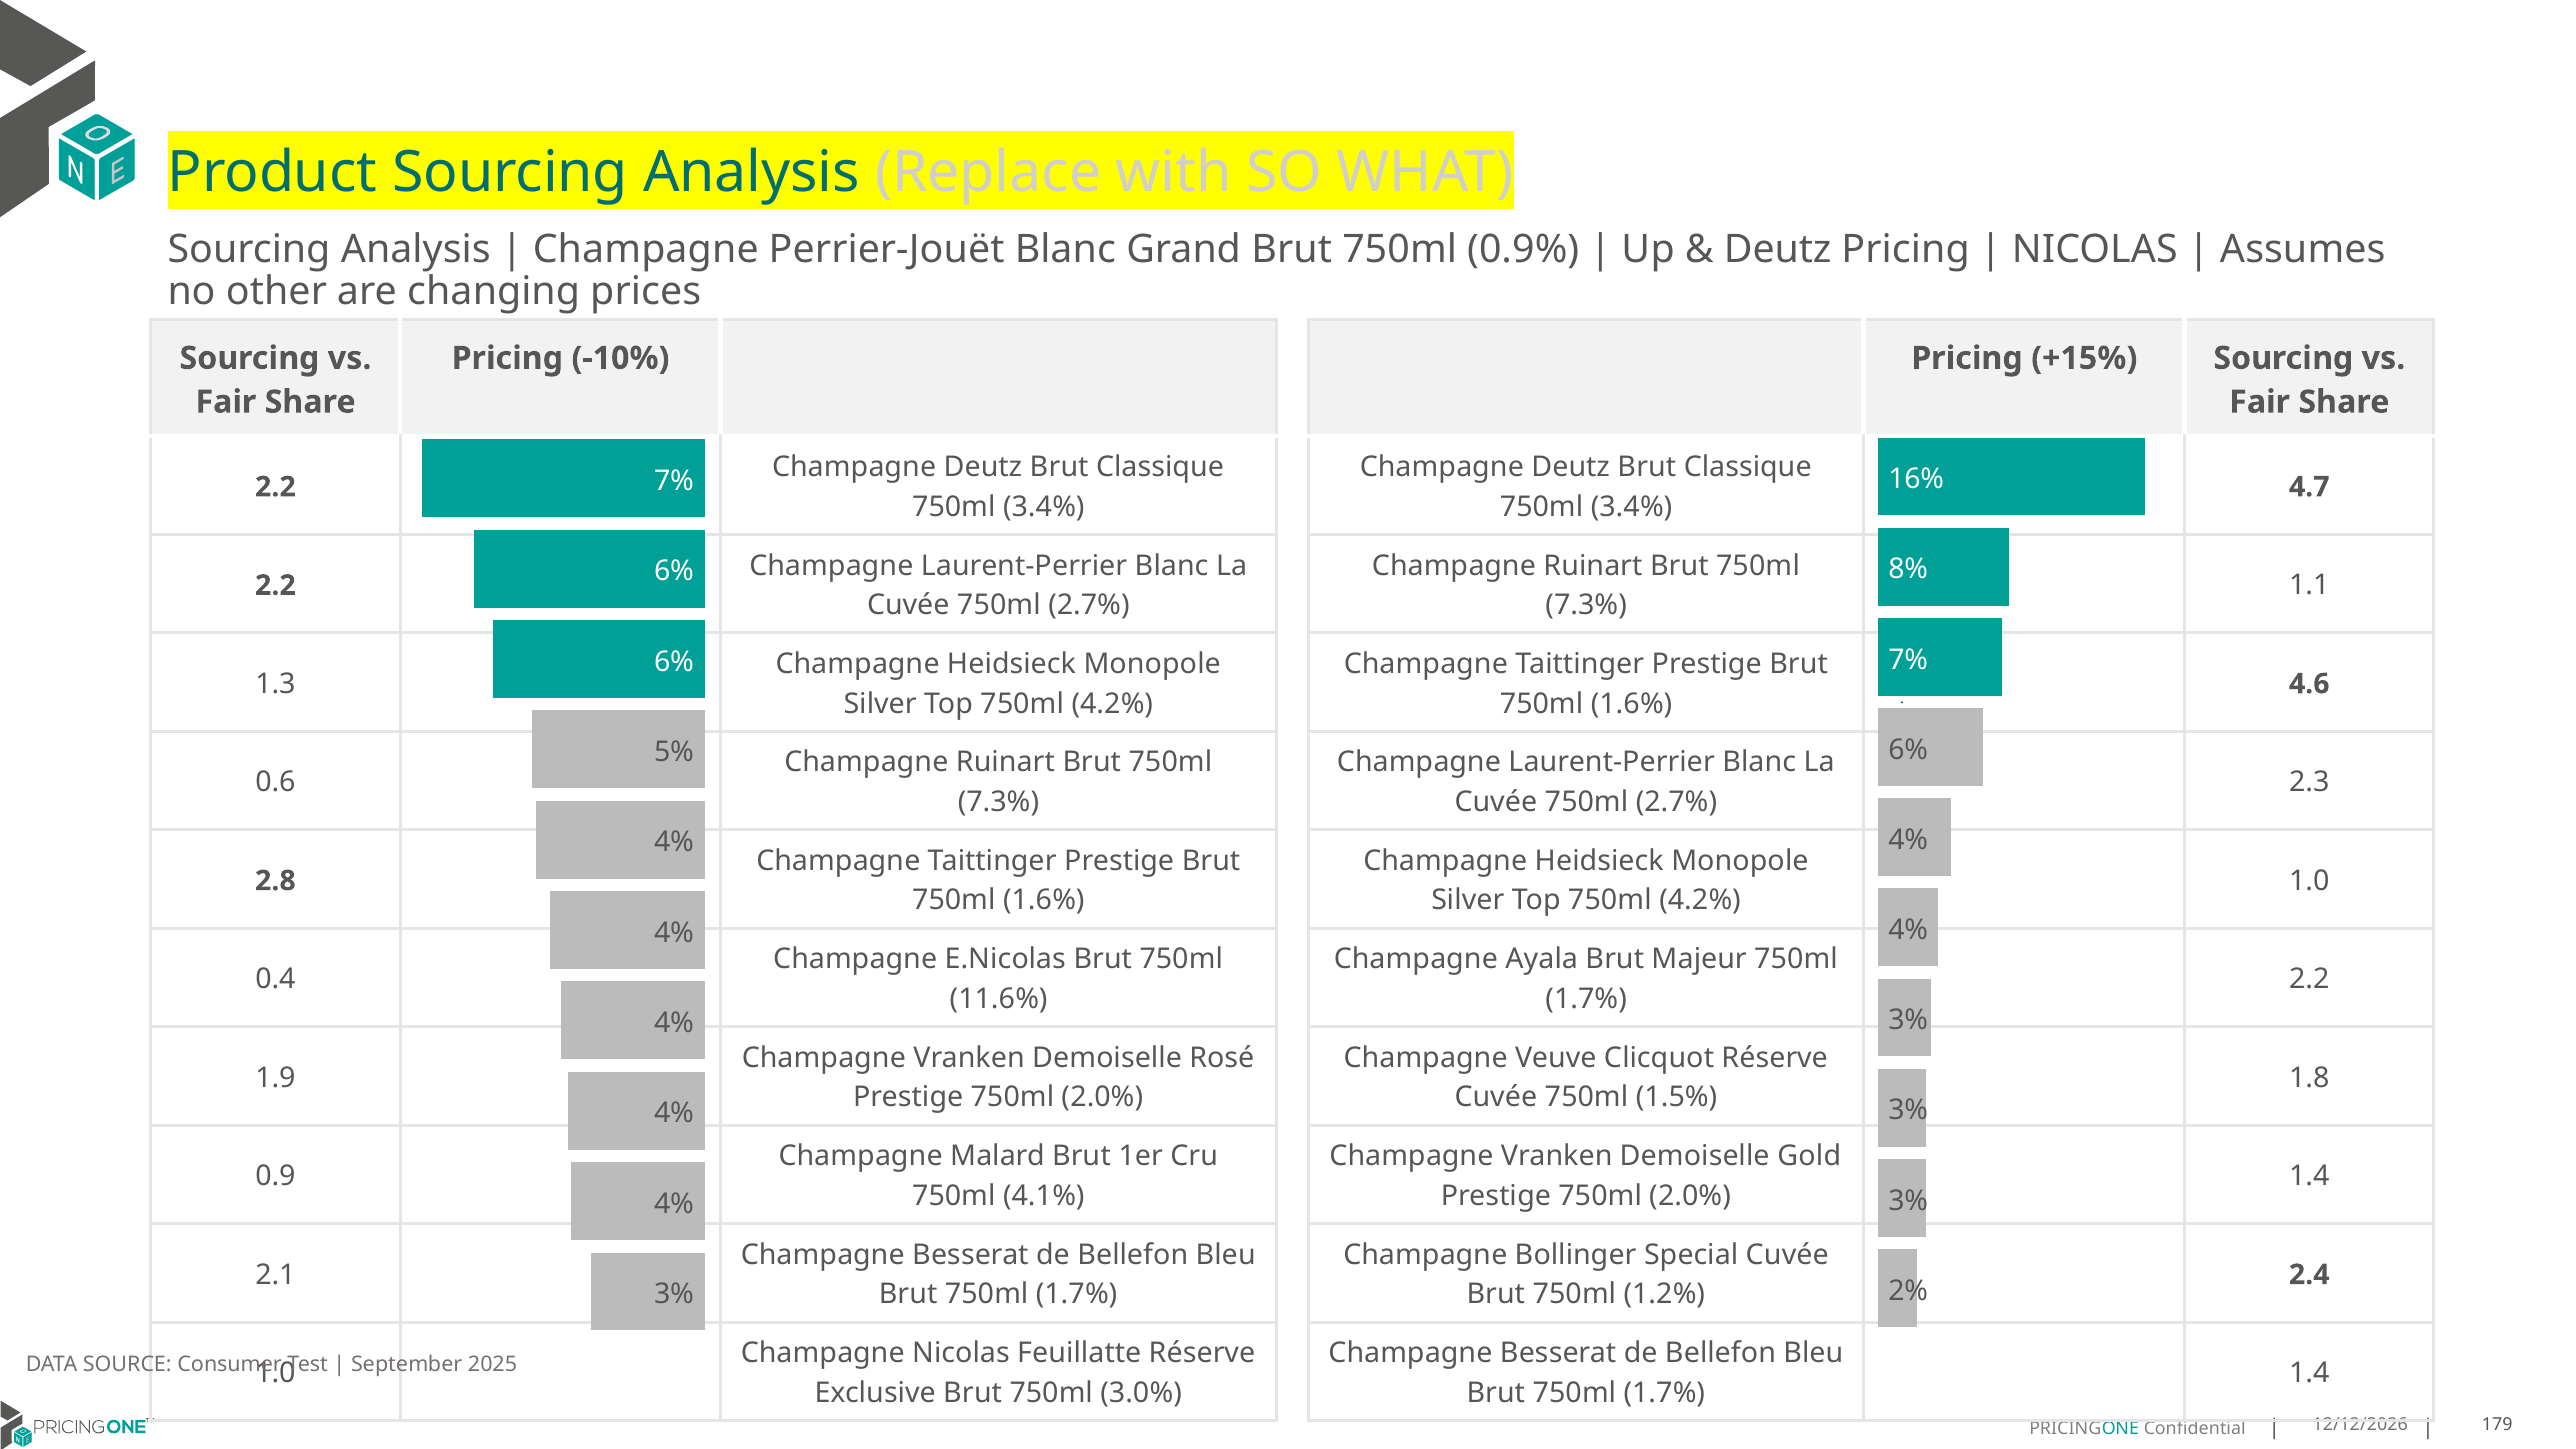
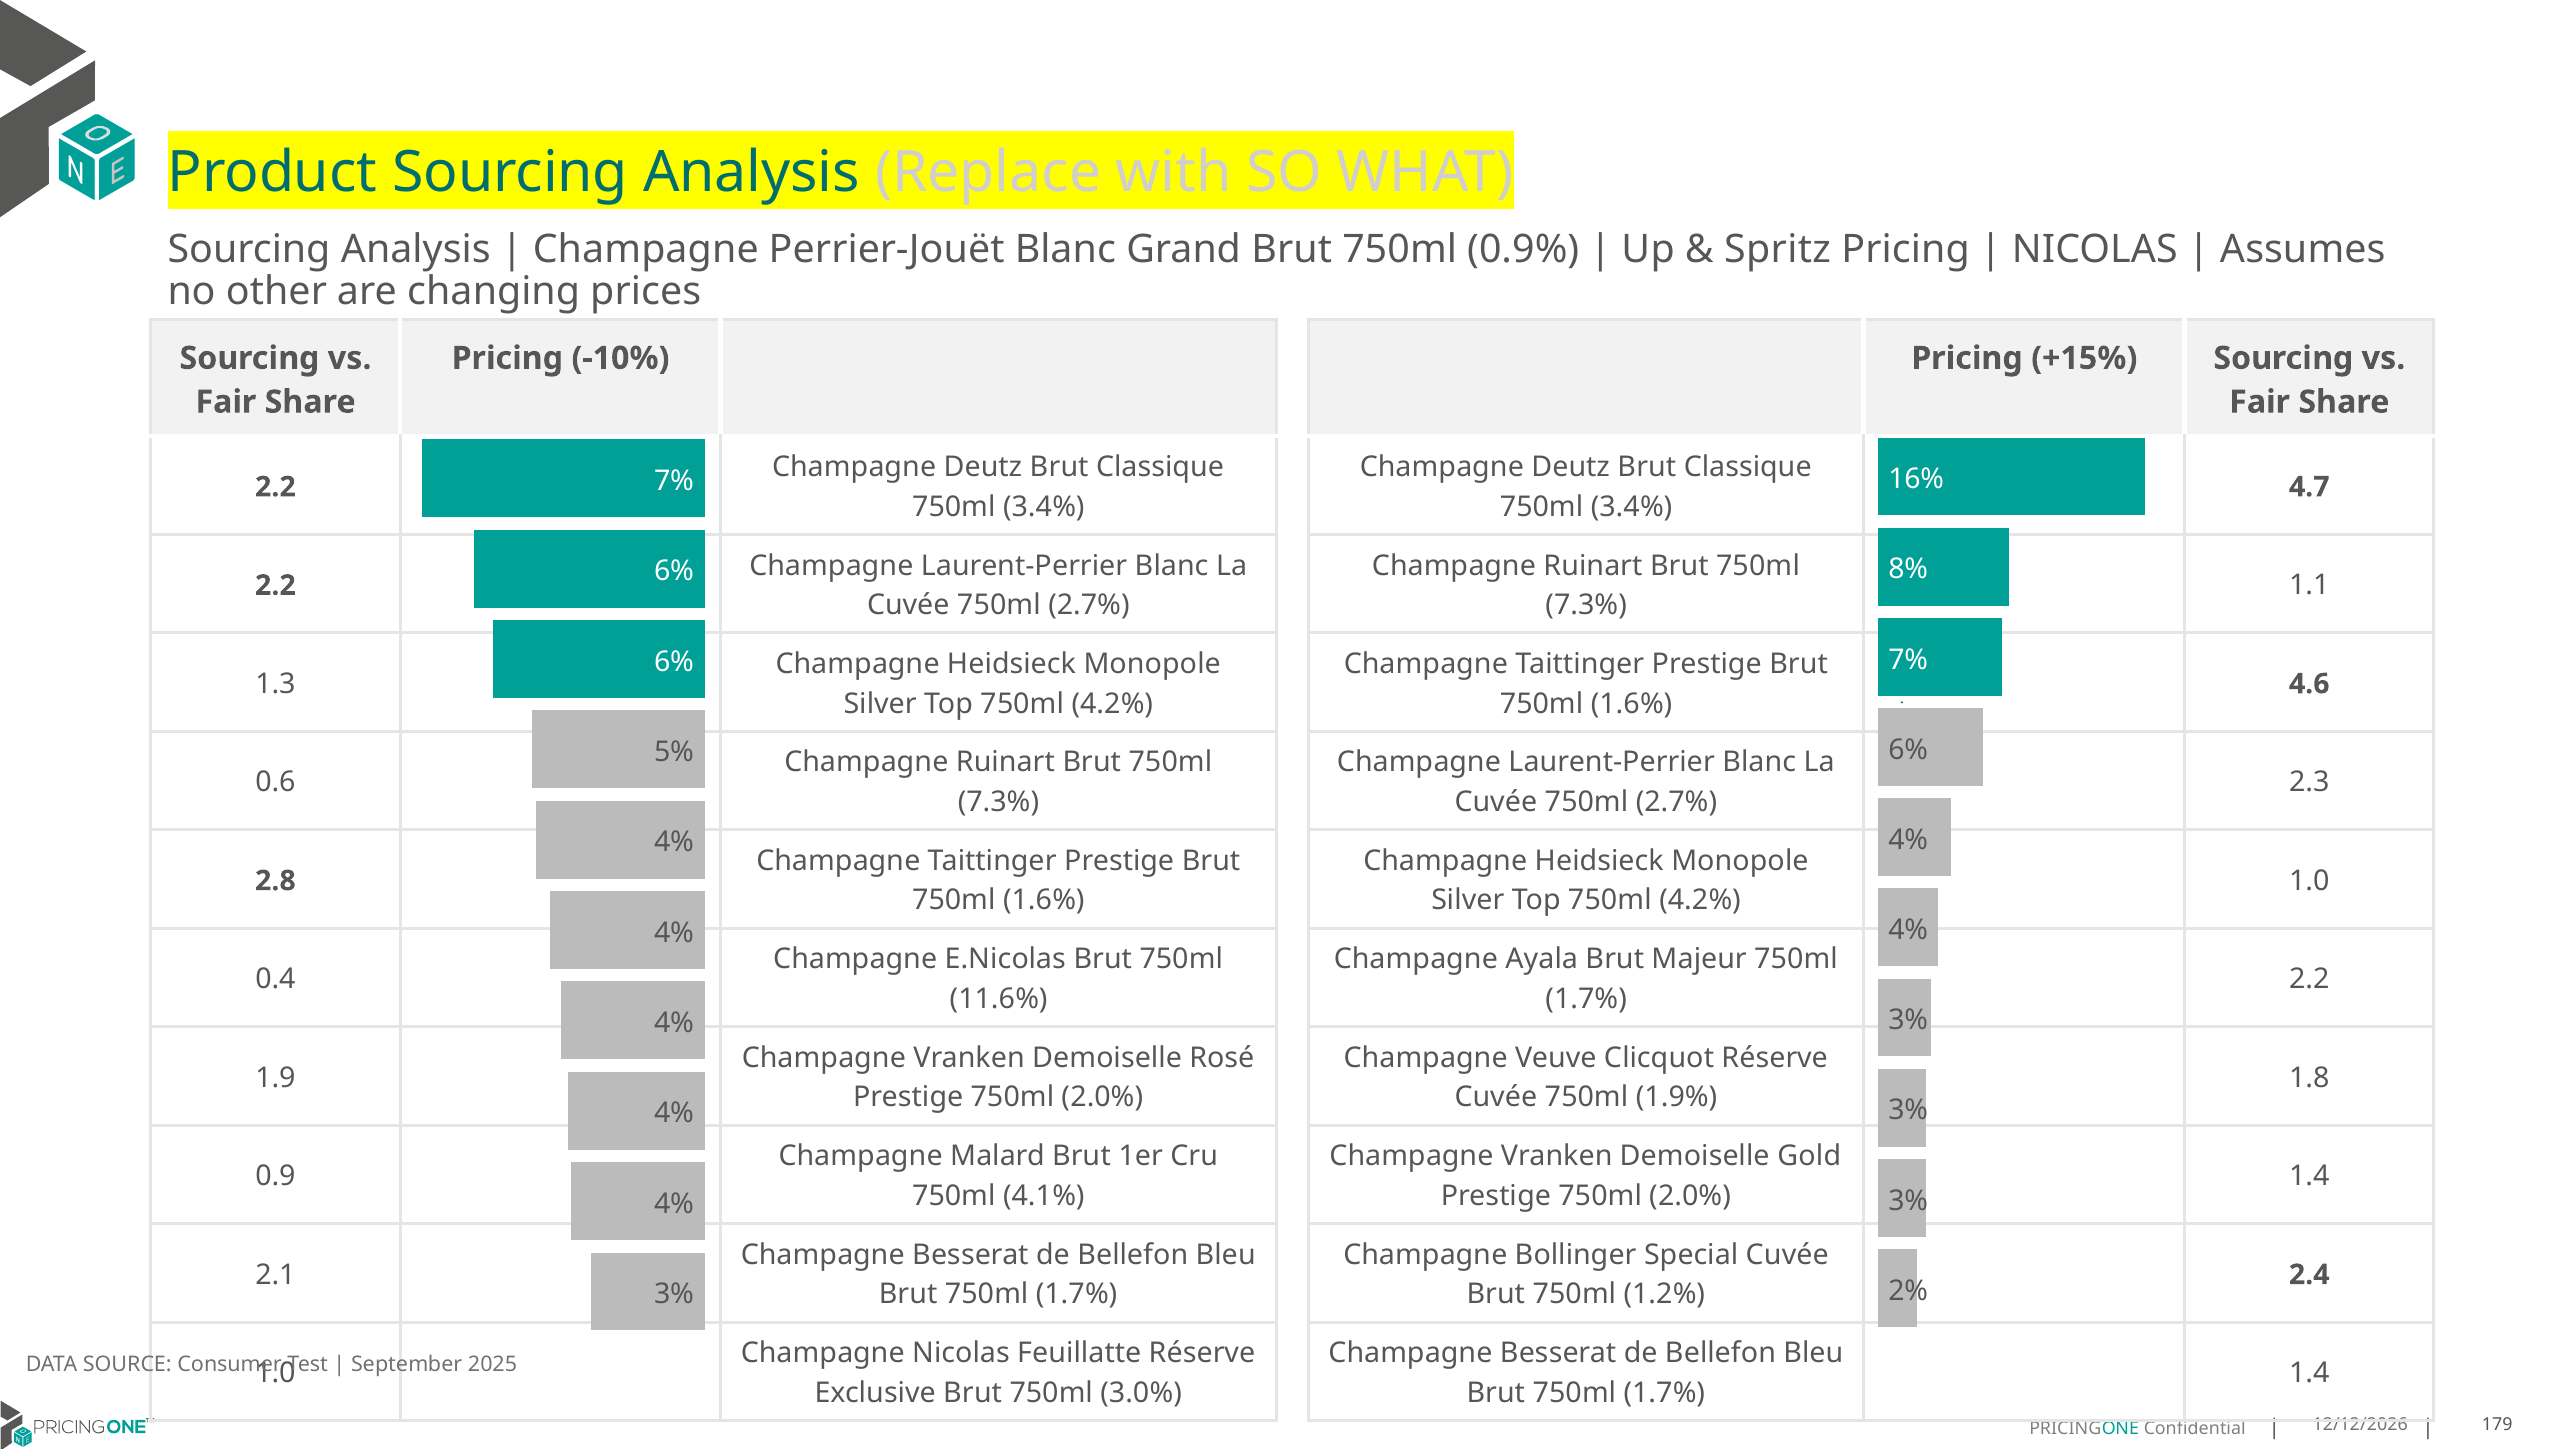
Deutz: Deutz -> Spritz (1777, 249)
1.5%: 1.5% -> 1.9% (1677, 1098)
